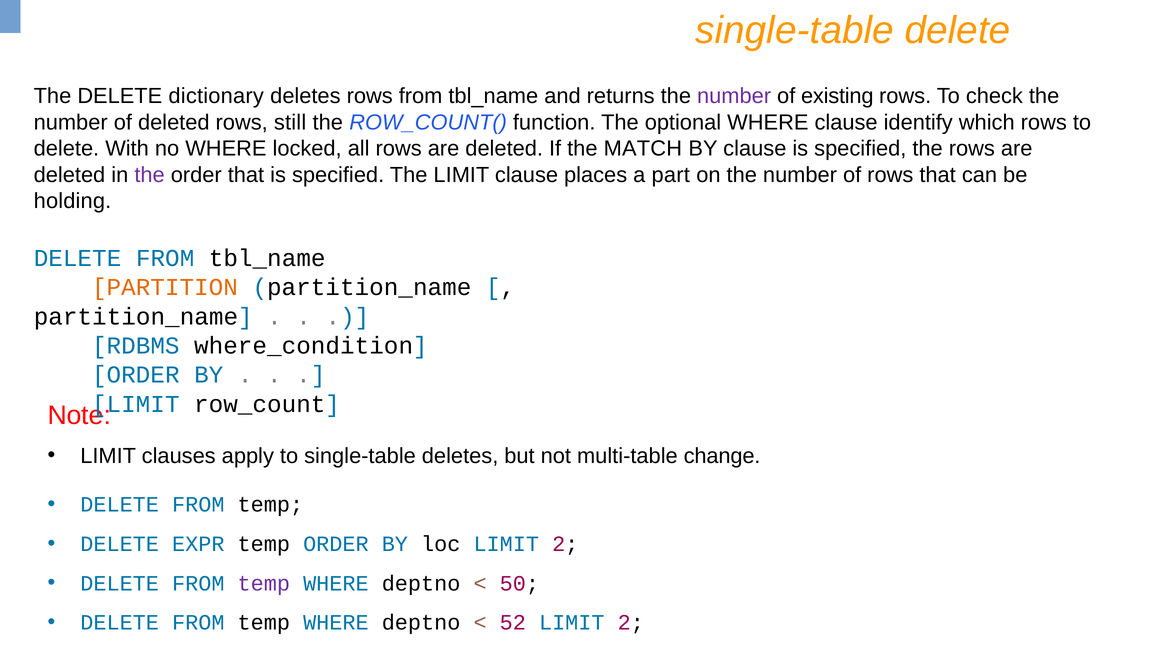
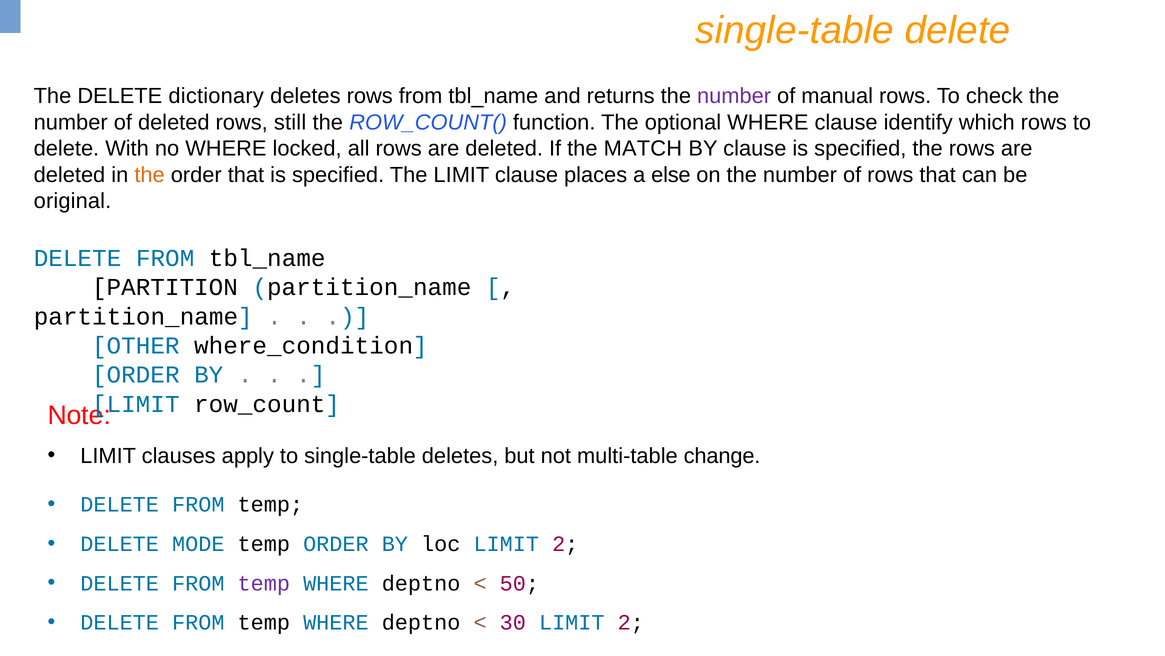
existing: existing -> manual (837, 96)
the colour: purple -> orange (150, 175)
part: part -> else (671, 175)
holding: holding -> original (73, 201)
PARTITION colour: orange -> black (165, 287)
RDBMS: RDBMS -> OTHER (136, 345)
EXPR: EXPR -> MODE (198, 543)
52: 52 -> 30 (513, 622)
